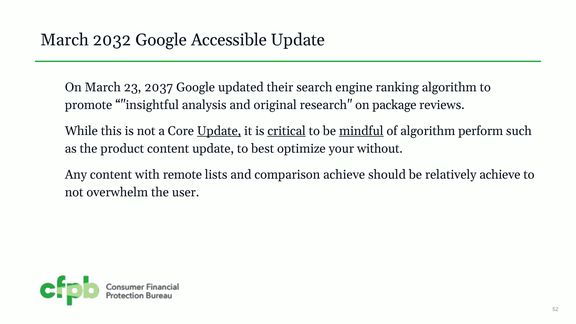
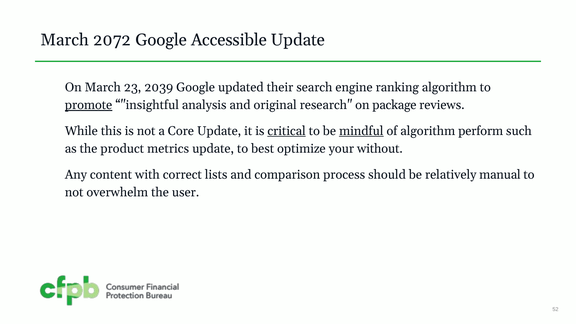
2032: 2032 -> 2072 (112, 40)
2037: 2037 -> 2039 (159, 87)
promote underline: none -> present (89, 105)
Update underline: present -> none (219, 131)
product content: content -> metrics (168, 149)
remote: remote -> correct (182, 175)
comparison achieve: achieve -> process (344, 175)
relatively achieve: achieve -> manual (500, 175)
